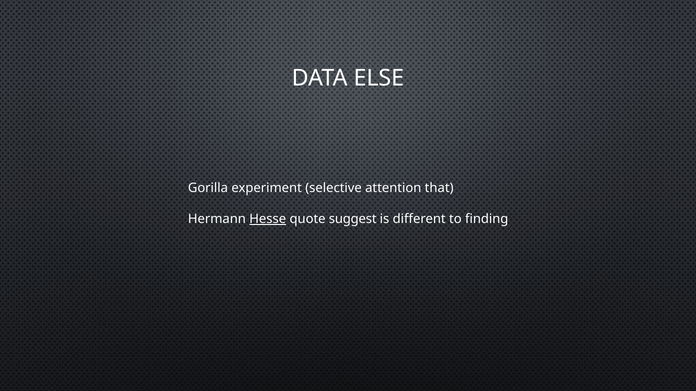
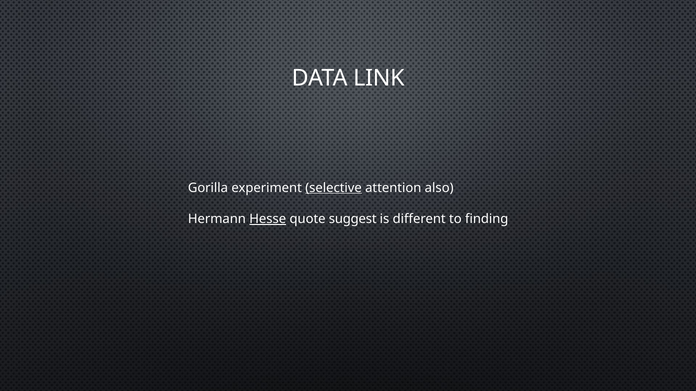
ELSE: ELSE -> LINK (379, 78)
selective underline: none -> present (334, 188)
that: that -> also (439, 188)
